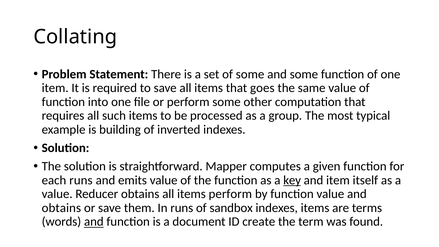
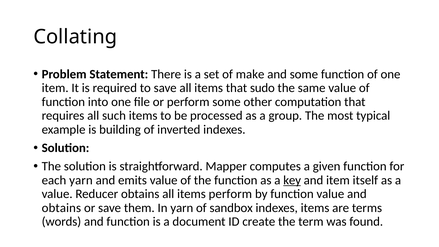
of some: some -> make (250, 74)
goes: goes -> sudo (262, 88)
each runs: runs -> yarn (81, 180)
In runs: runs -> yarn (182, 208)
and underline: present -> none (94, 222)
